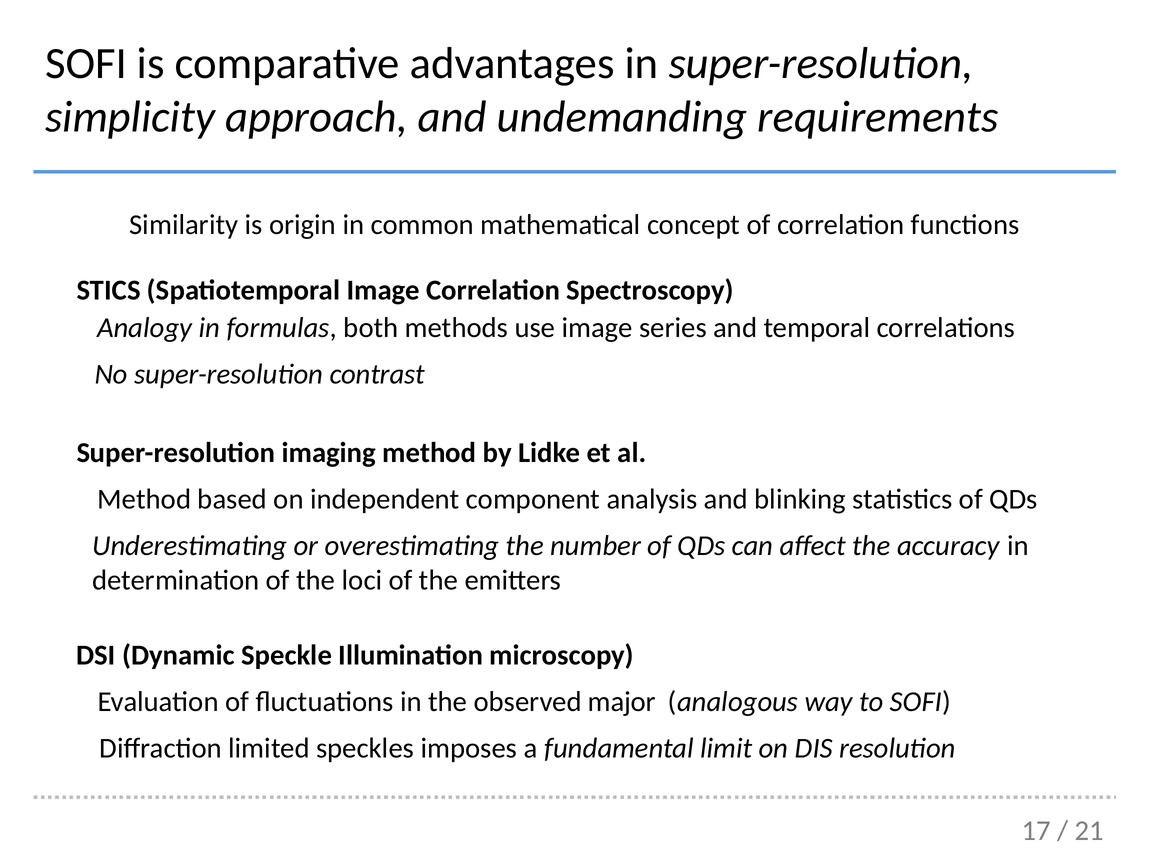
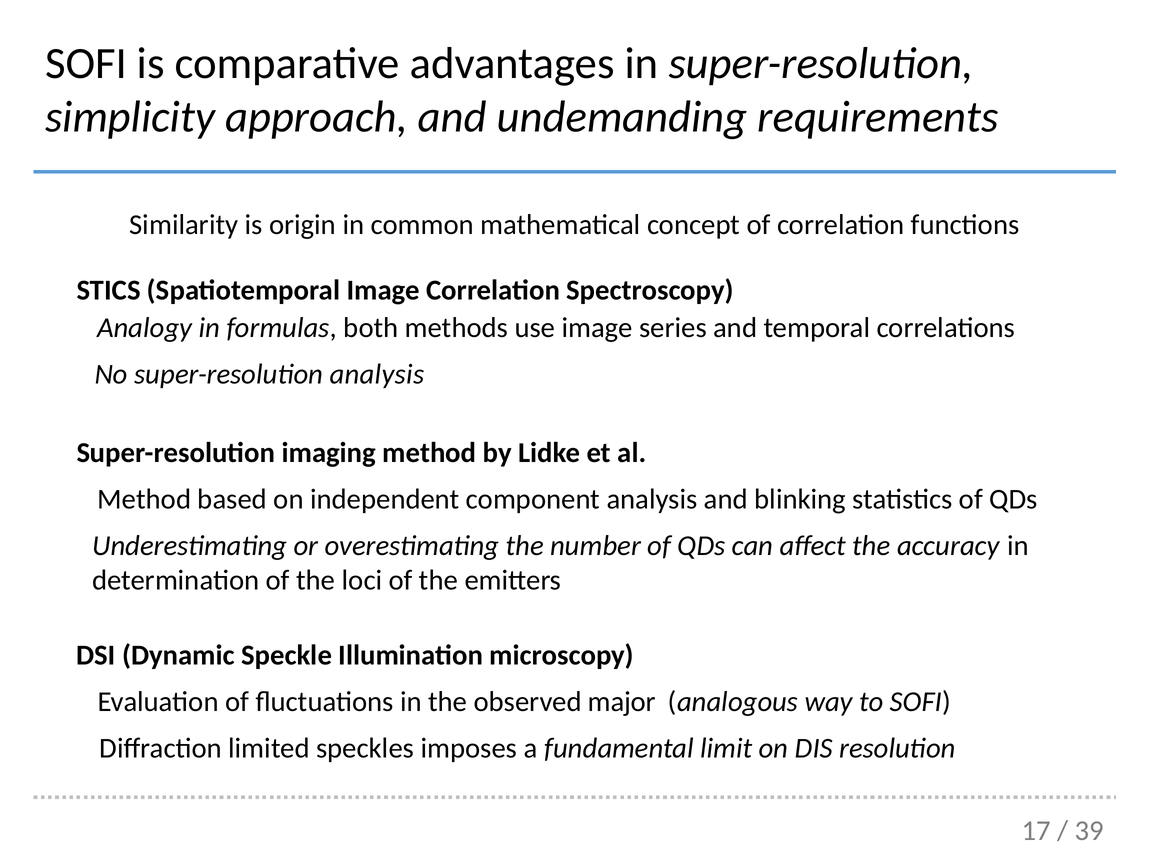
super-resolution contrast: contrast -> analysis (377, 374)
21: 21 -> 39 (1089, 831)
